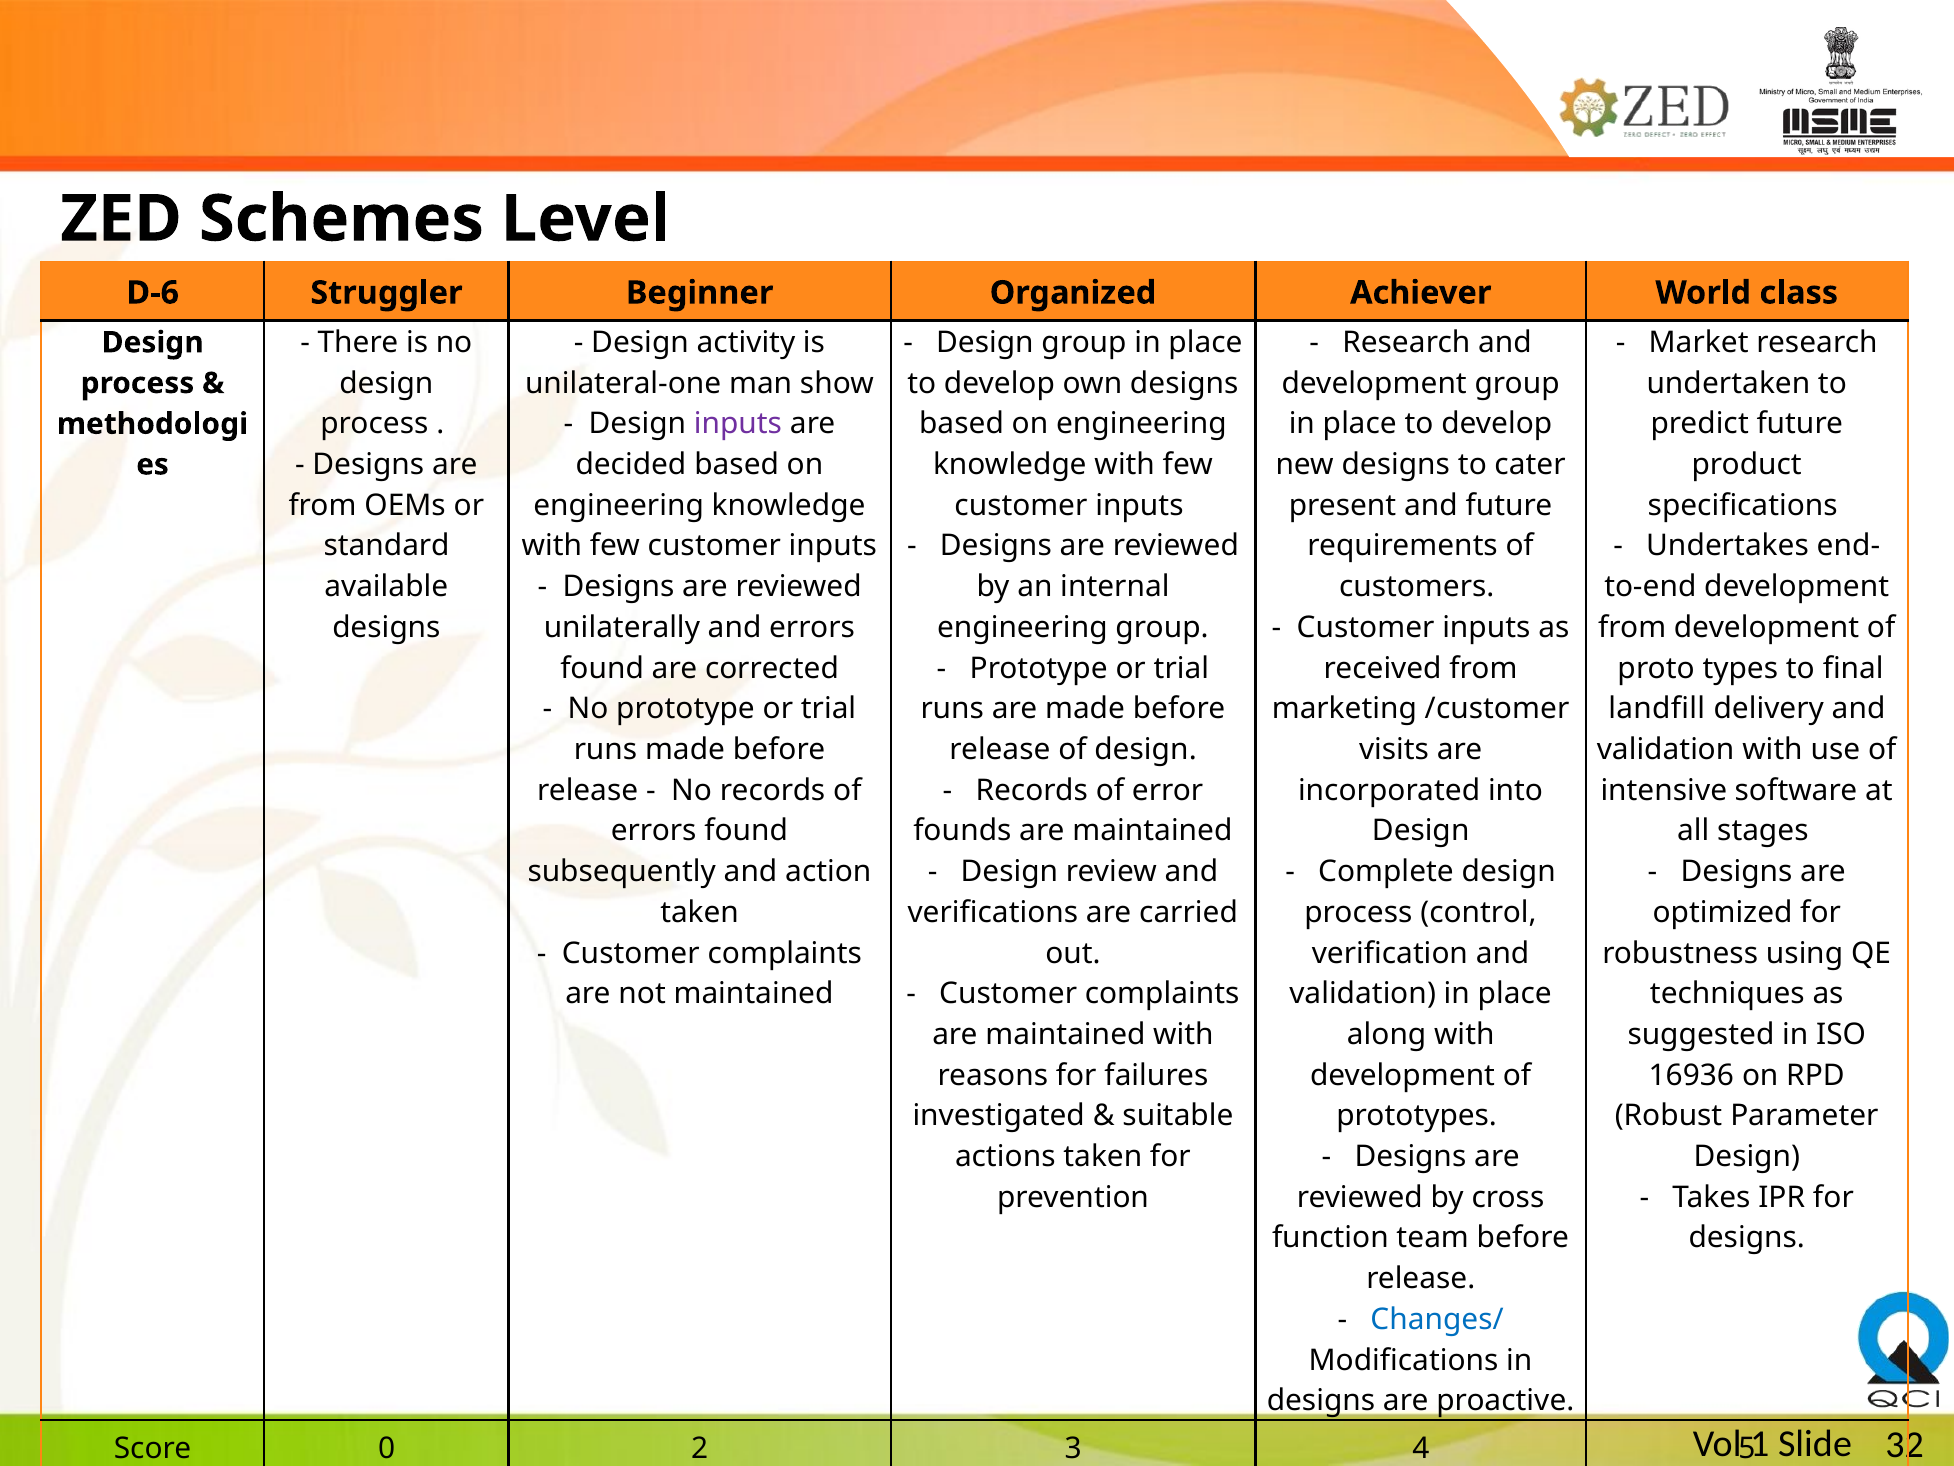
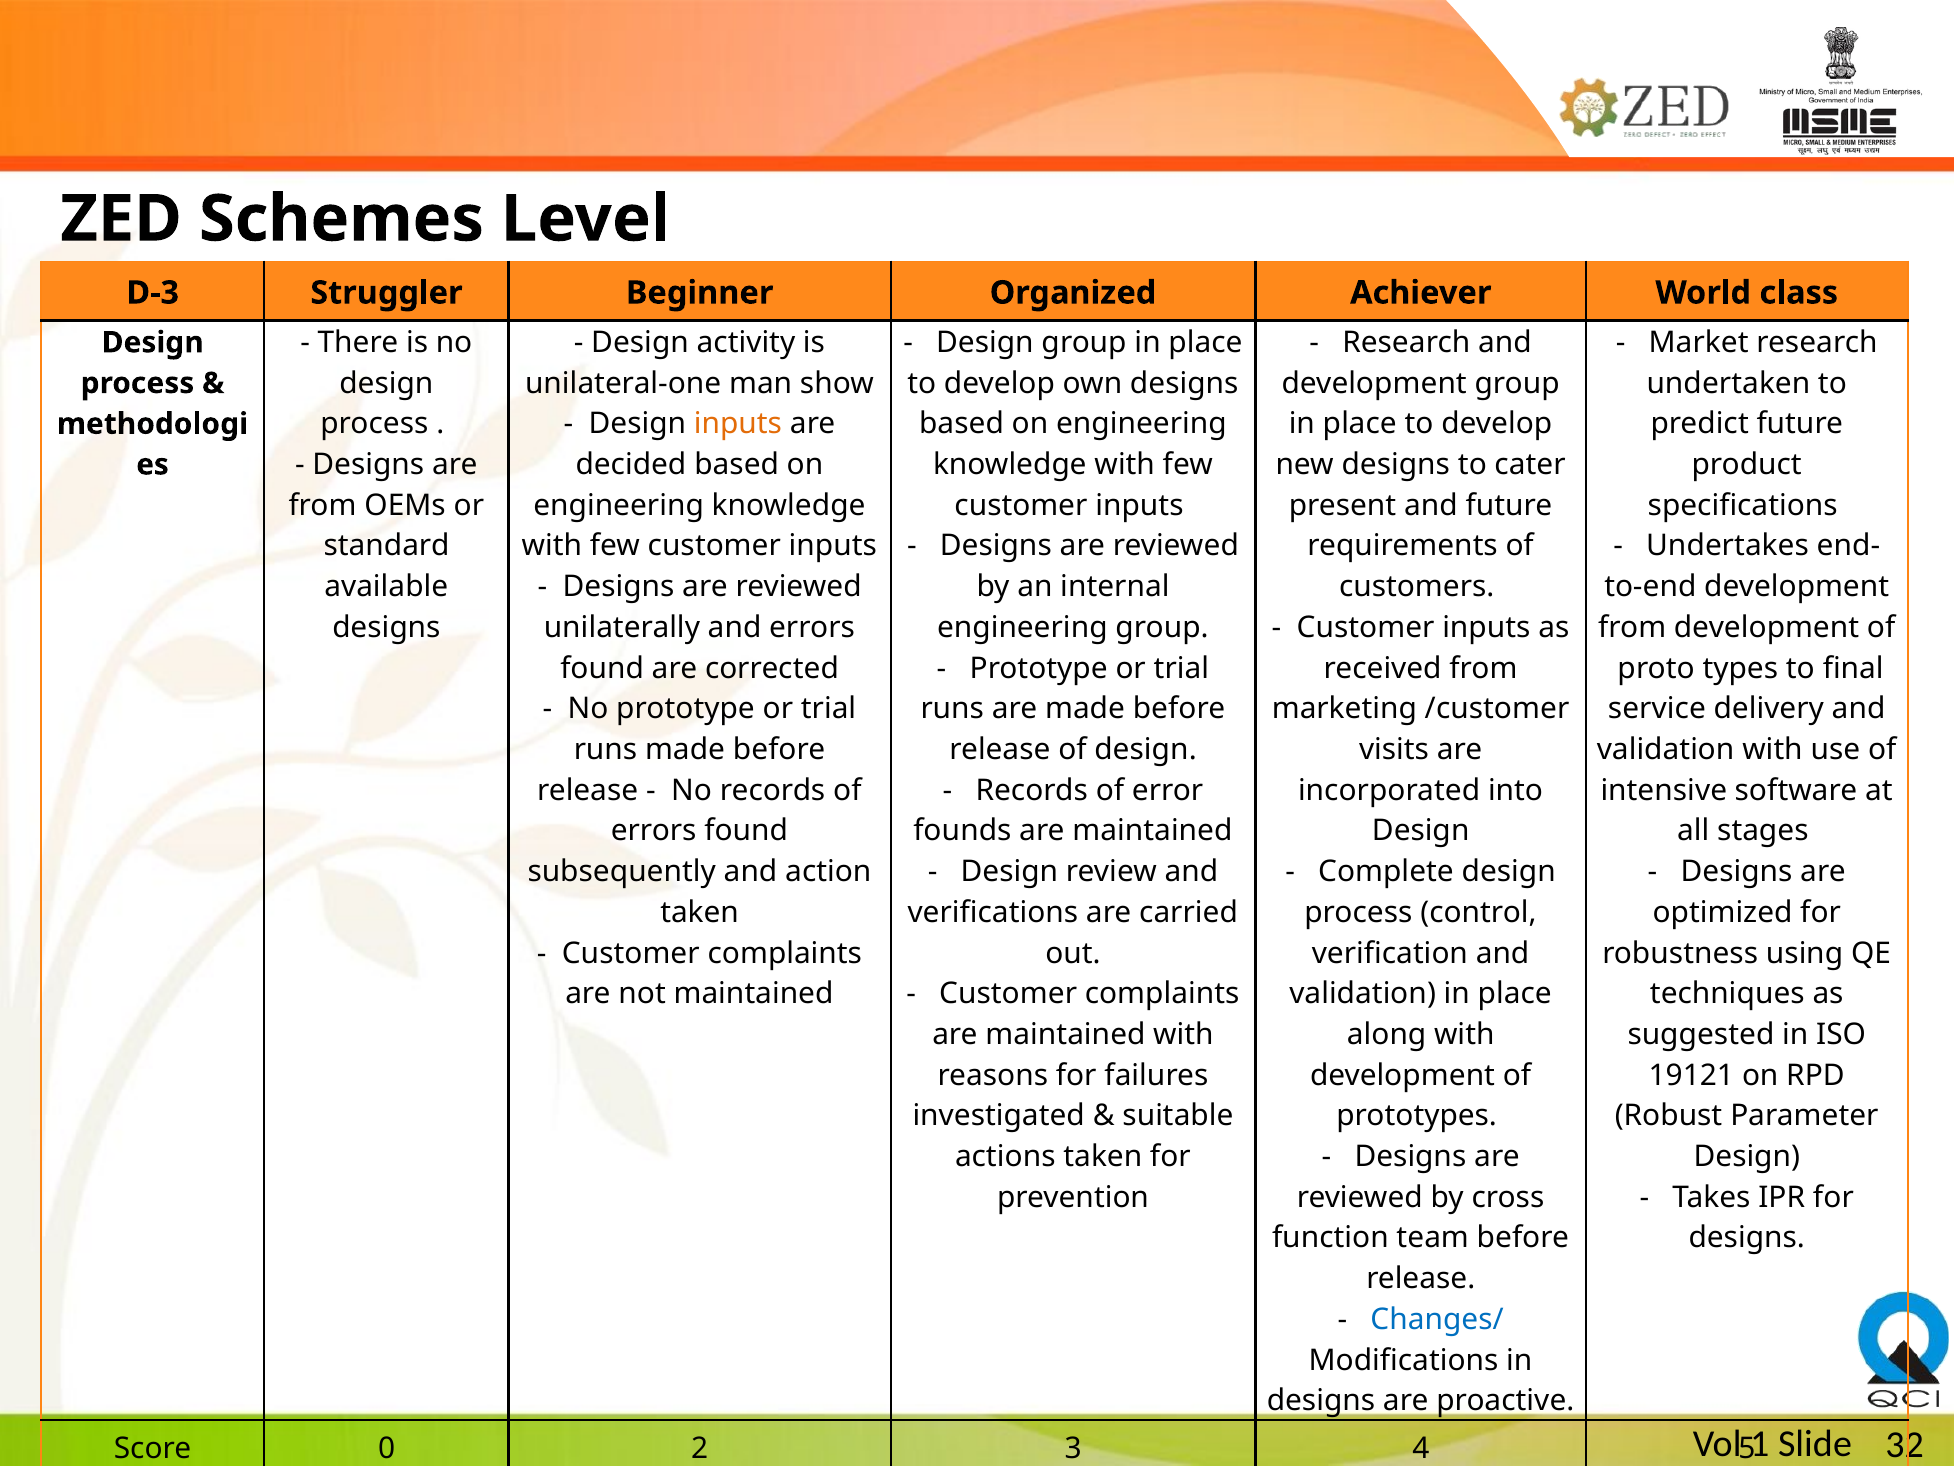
D-6: D-6 -> D-3 (153, 293)
inputs colour: purple -> orange (738, 424)
landfill: landfill -> service (1657, 709)
16936: 16936 -> 19121 (1691, 1075)
